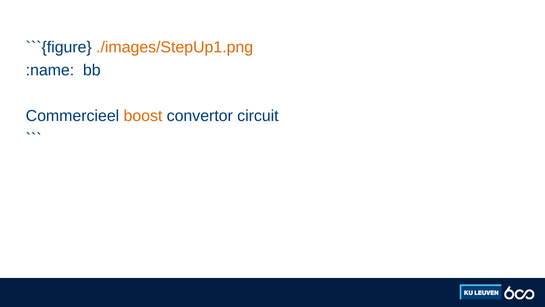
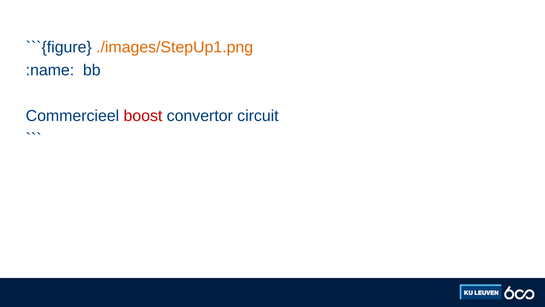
boost colour: orange -> red (143, 116)
